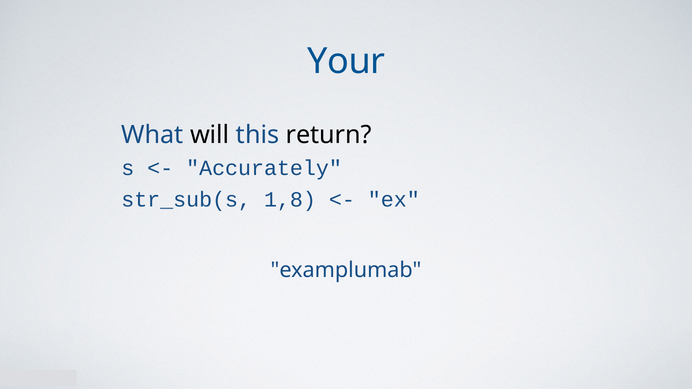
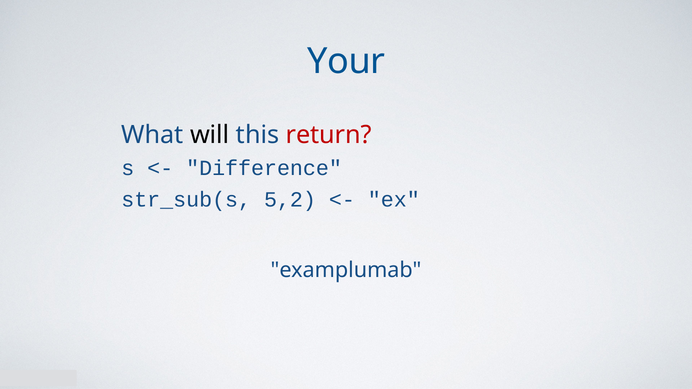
return colour: black -> red (329, 135)
Accurately: Accurately -> Difference (264, 168)
1,8: 1,8 -> 5,2 (290, 200)
